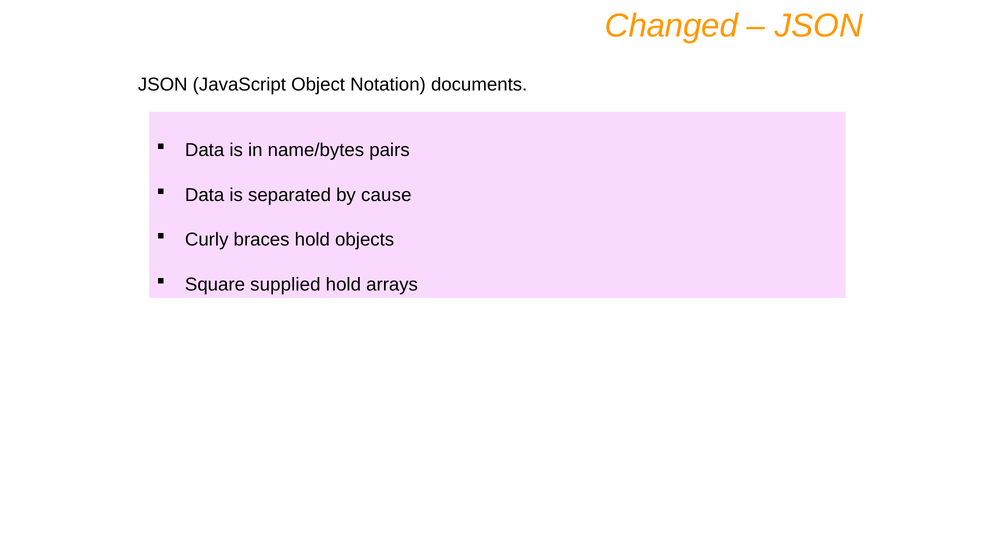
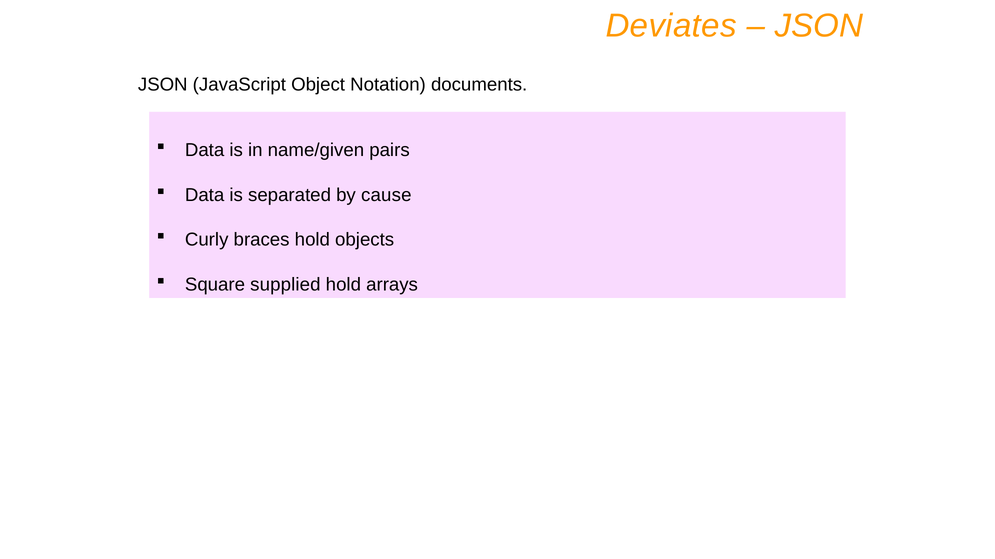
Changed: Changed -> Deviates (671, 26)
name/bytes: name/bytes -> name/given (316, 150)
